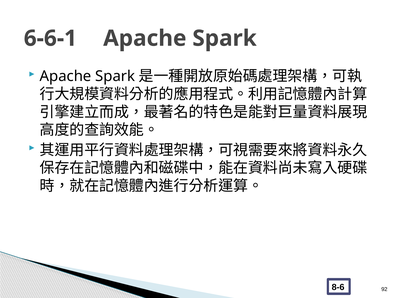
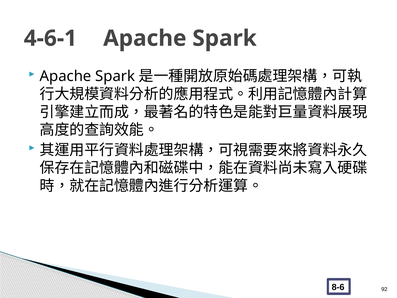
6-6-1: 6-6-1 -> 4-6-1 (50, 38)
